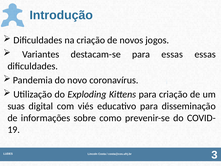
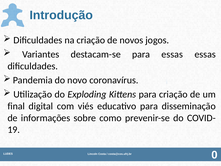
suas: suas -> final (16, 106)
3: 3 -> 0 (215, 155)
